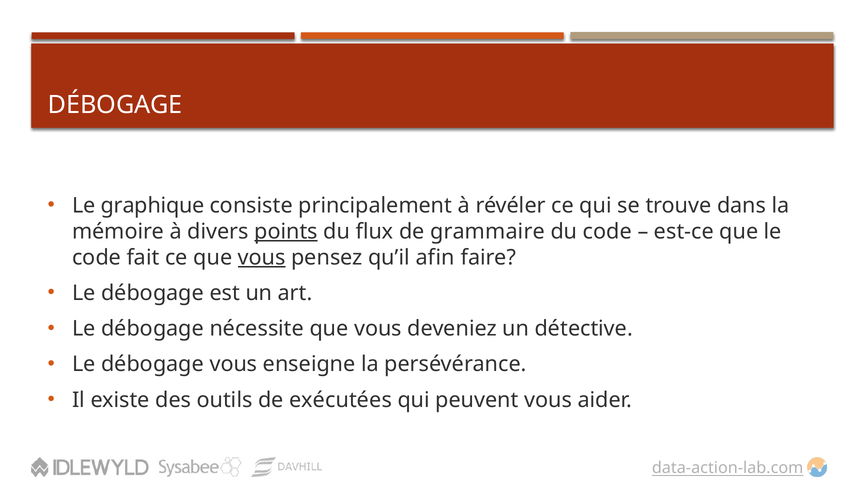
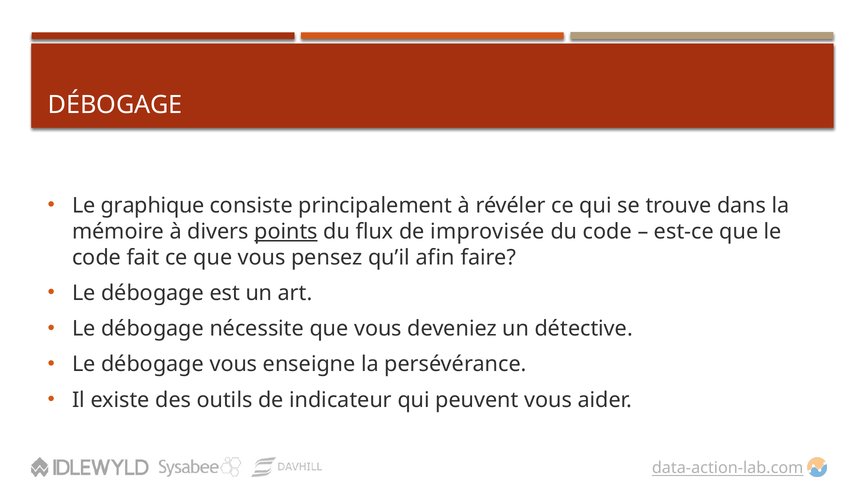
grammaire: grammaire -> improvisée (487, 232)
vous underline: present -> none (262, 258)
exécutées: exécutées -> indicateur (341, 400)
